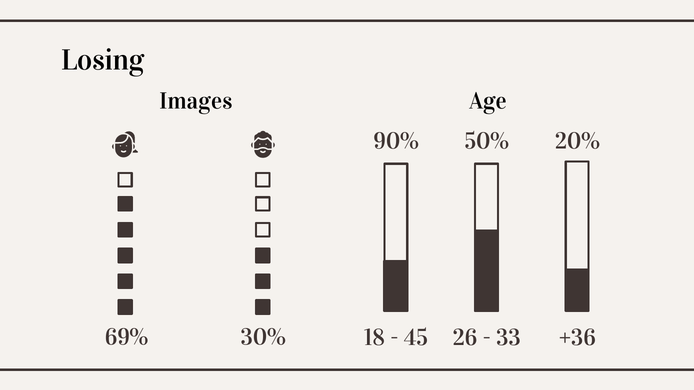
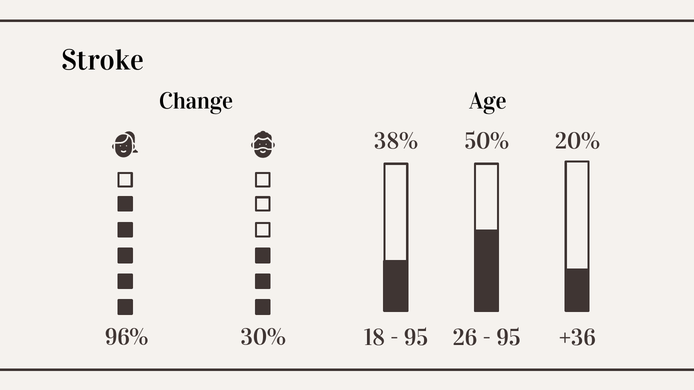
Losing: Losing -> Stroke (103, 60)
Images: Images -> Change (196, 101)
90%: 90% -> 38% (396, 141)
69%: 69% -> 96% (126, 338)
45: 45 -> 95 (416, 338)
33: 33 -> 95 (508, 338)
